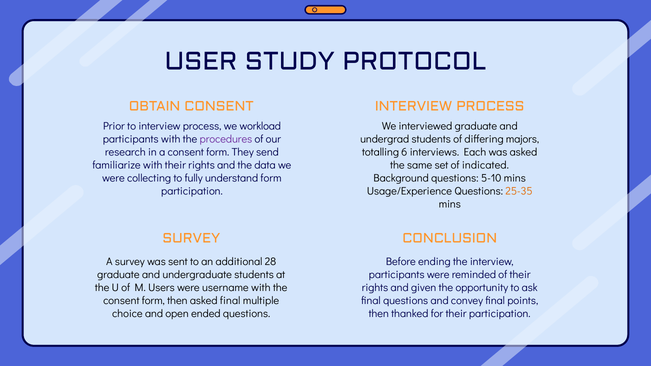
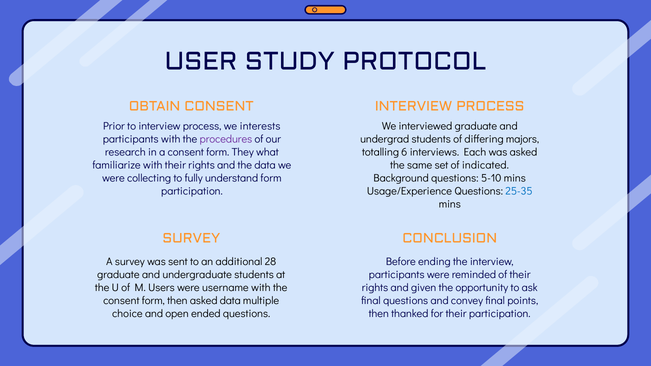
workload: workload -> interests (260, 126)
send: send -> what (268, 152)
25-35 colour: orange -> blue (519, 191)
asked final: final -> data (230, 301)
